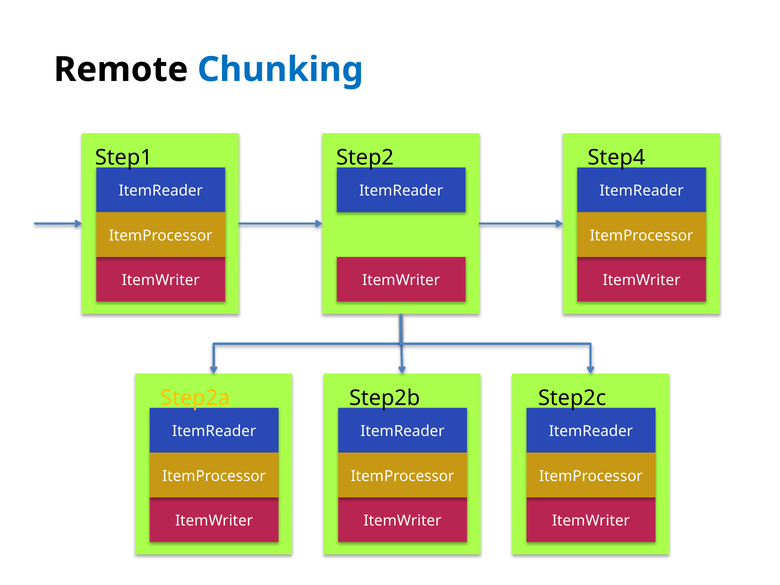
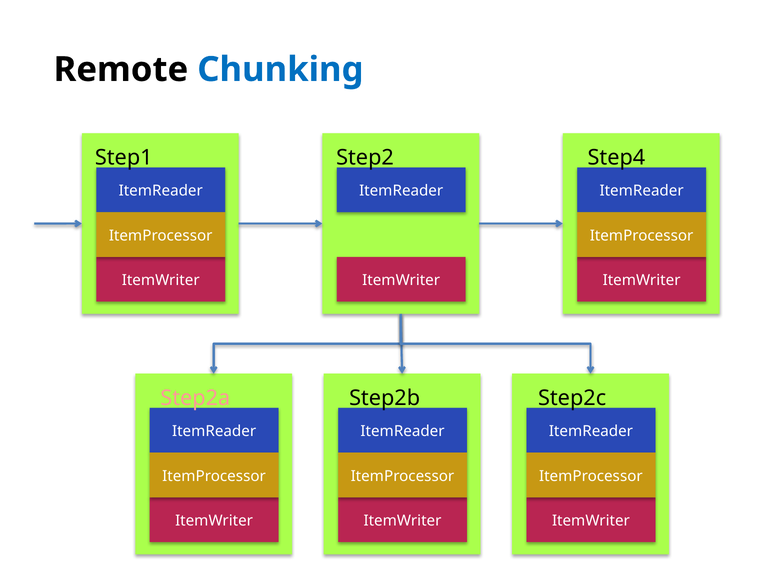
Step2a colour: yellow -> pink (195, 398)
